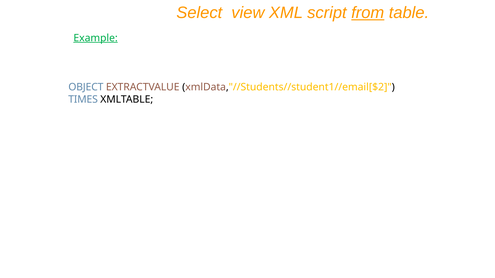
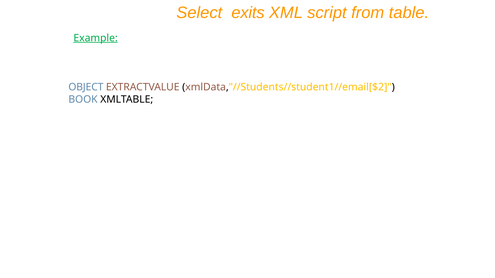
view: view -> exits (248, 13)
from underline: present -> none (368, 13)
TIMES: TIMES -> BOOK (83, 100)
